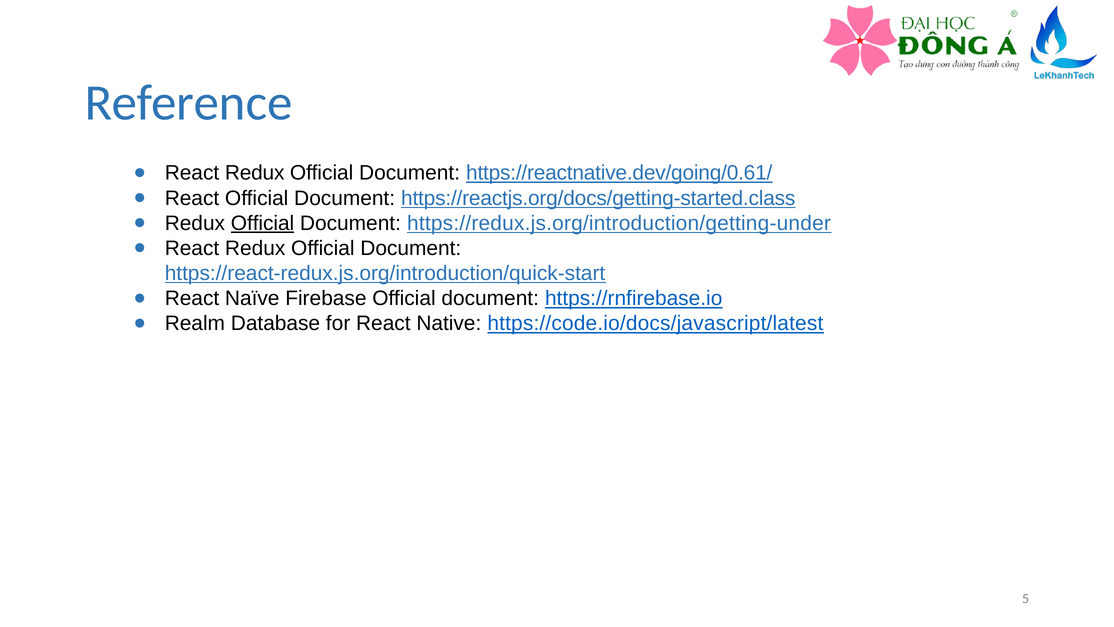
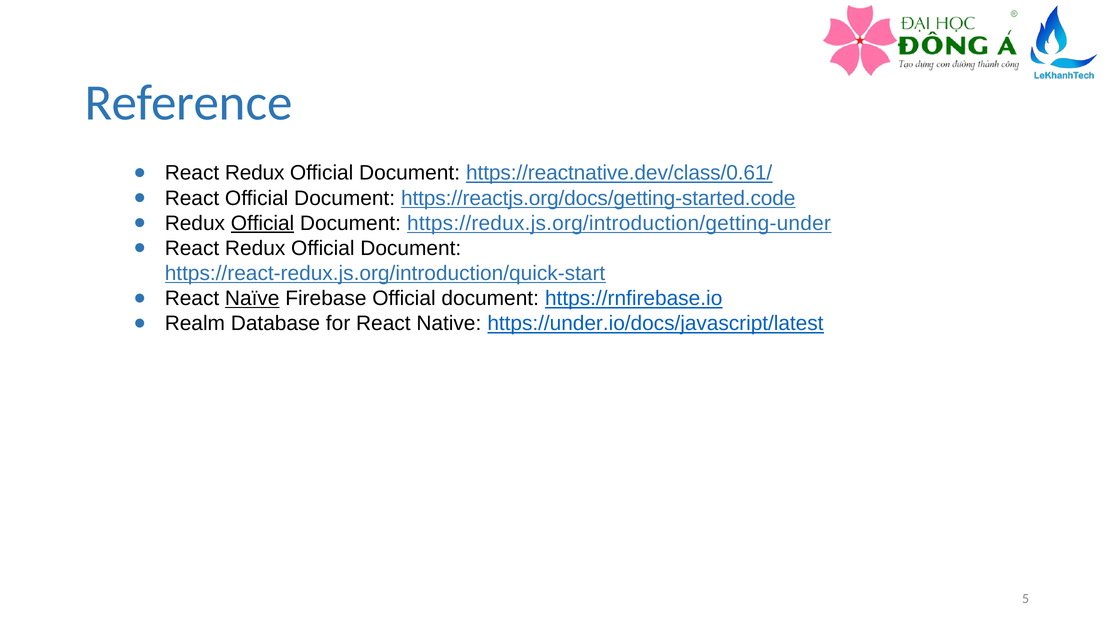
https://reactnative.dev/going/0.61/: https://reactnative.dev/going/0.61/ -> https://reactnative.dev/class/0.61/ (619, 173)
https://reactjs.org/docs/getting-started.class: https://reactjs.org/docs/getting-started.class -> https://reactjs.org/docs/getting-started.code (598, 198)
Naïve underline: none -> present (252, 298)
https://code.io/docs/javascript/latest: https://code.io/docs/javascript/latest -> https://under.io/docs/javascript/latest (655, 323)
